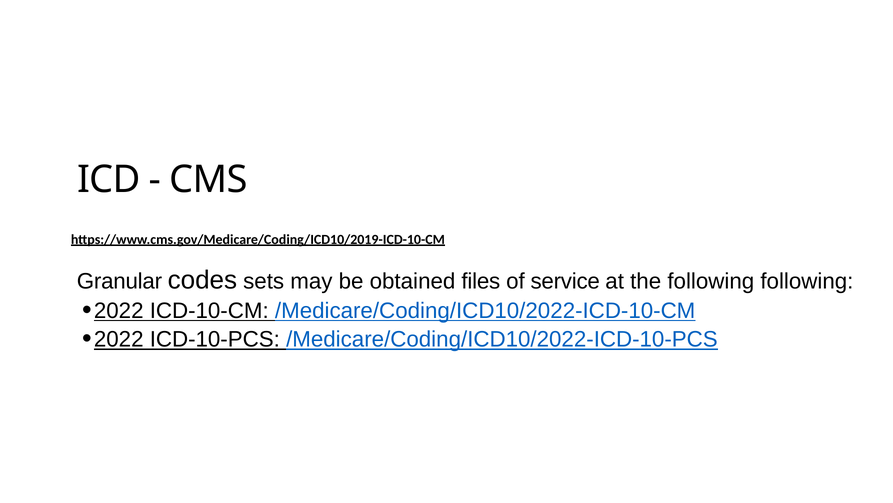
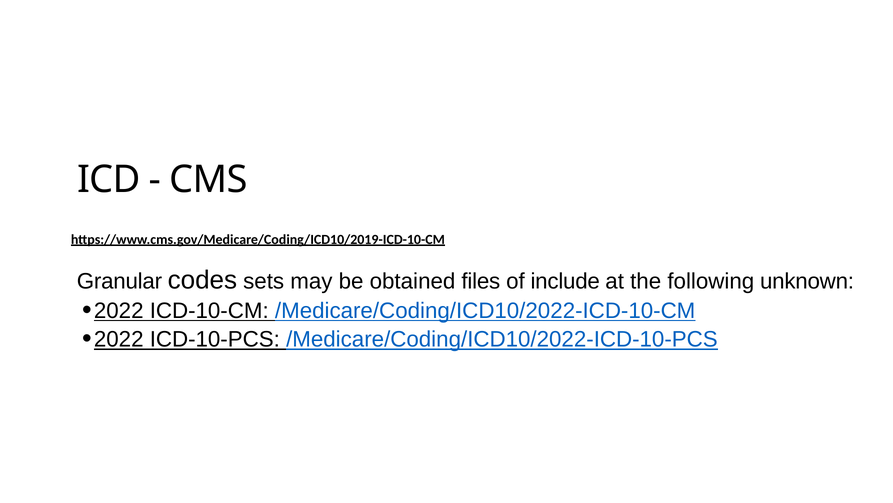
service: service -> include (565, 281)
following following: following -> unknown (807, 281)
